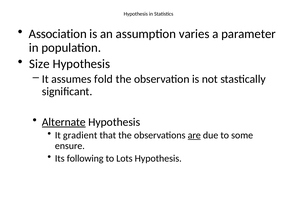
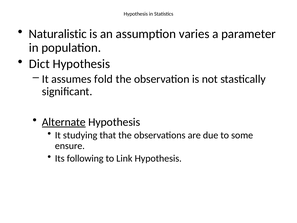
Association: Association -> Naturalistic (58, 34)
Size: Size -> Dict (39, 64)
gradient: gradient -> studying (80, 135)
are underline: present -> none (194, 135)
Lots: Lots -> Link (124, 158)
